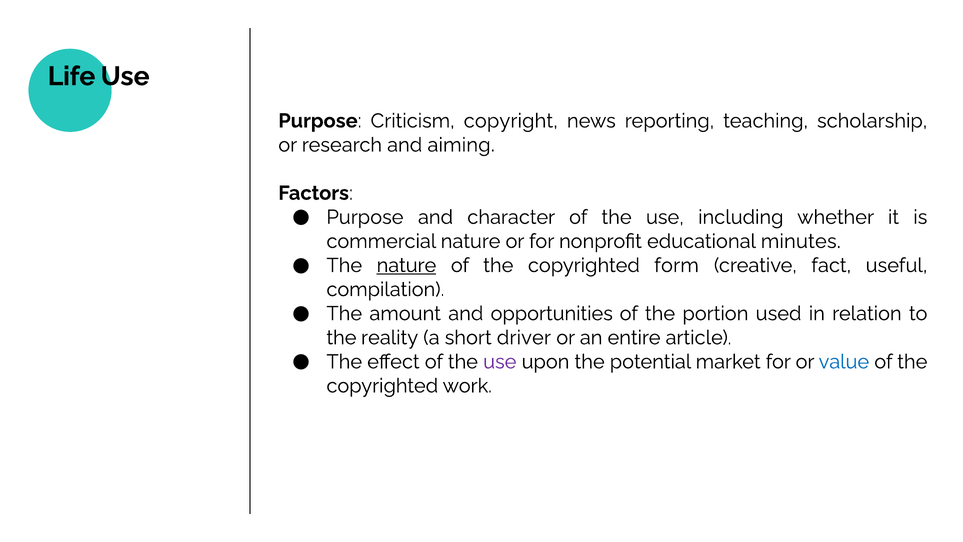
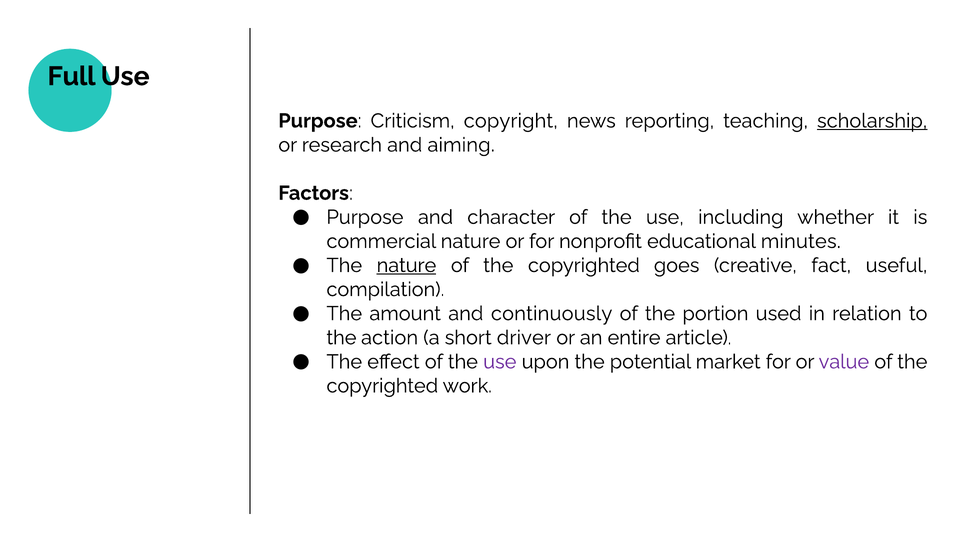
Life: Life -> Full (72, 76)
scholarship underline: none -> present (872, 121)
form: form -> goes (677, 265)
opportunities: opportunities -> continuously (552, 313)
reality: reality -> action (390, 337)
value colour: blue -> purple (844, 362)
